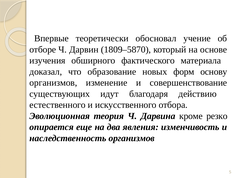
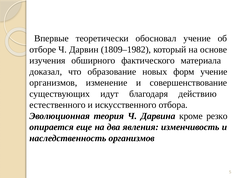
1809–5870: 1809–5870 -> 1809–1982 (126, 50)
форм основу: основу -> учение (214, 72)
